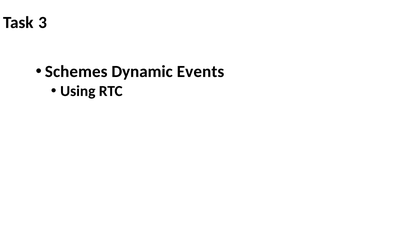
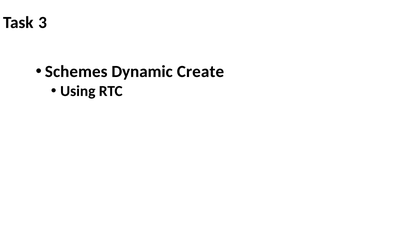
Events: Events -> Create (200, 72)
